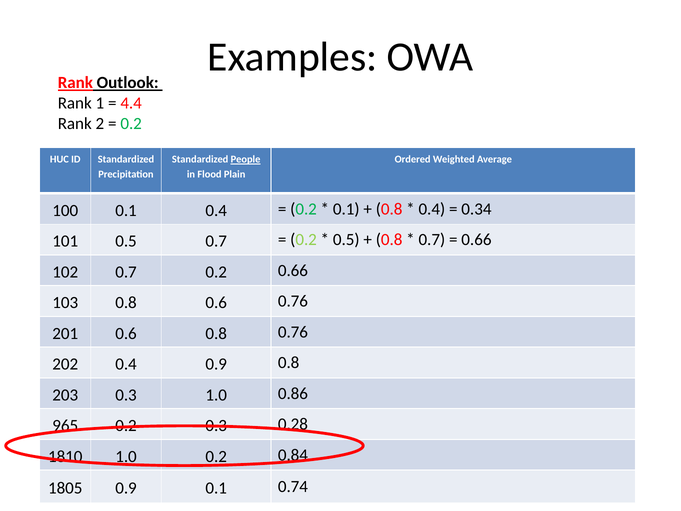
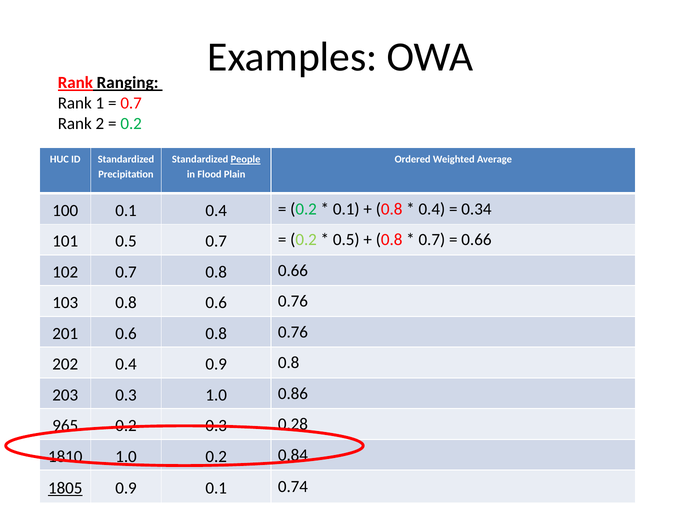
Outlook: Outlook -> Ranging (128, 83)
4.4: 4.4 -> 0.7 (131, 103)
0.7 0.2: 0.2 -> 0.8 (216, 272)
1805 underline: none -> present (65, 488)
